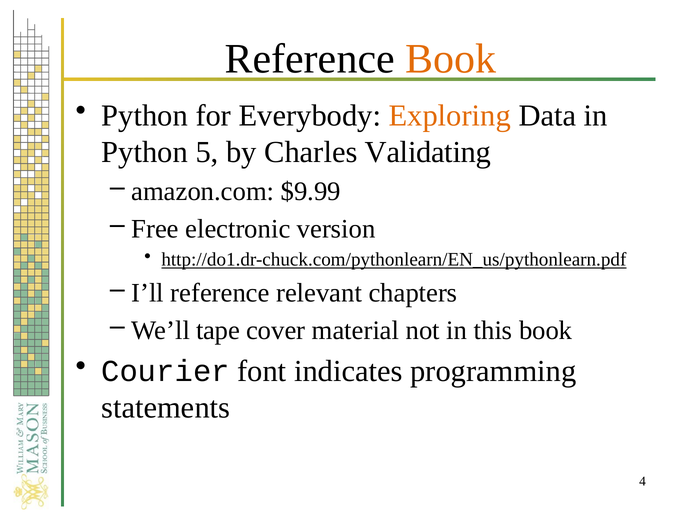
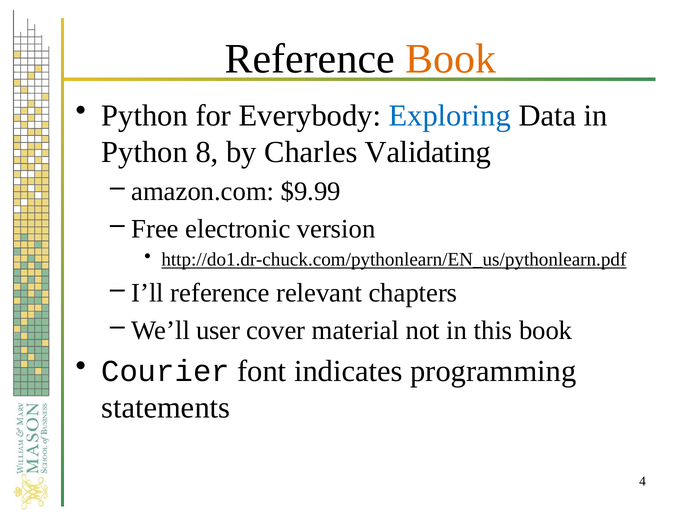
Exploring colour: orange -> blue (450, 116)
5: 5 -> 8 (207, 152)
tape: tape -> user (218, 331)
